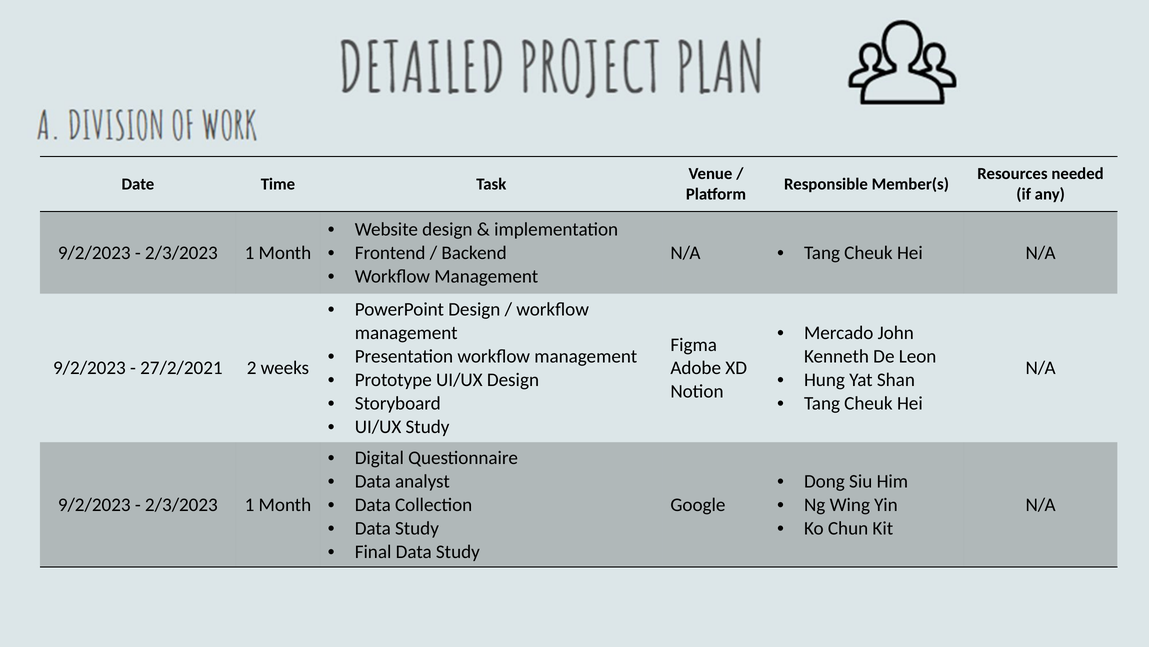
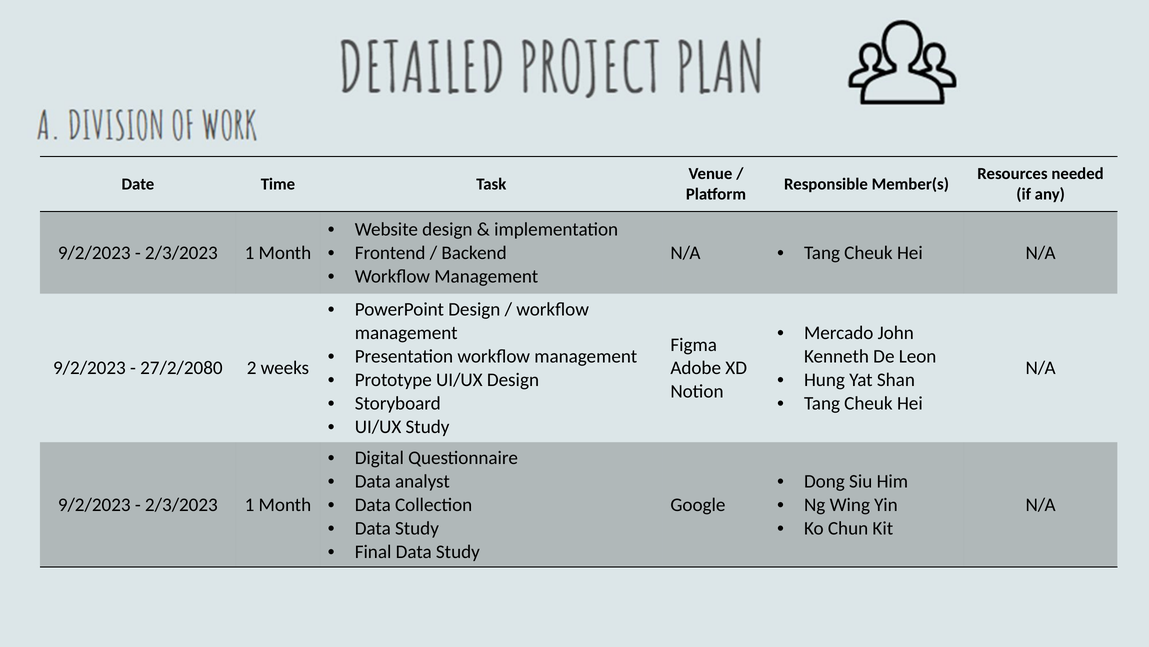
27/2/2021: 27/2/2021 -> 27/2/2080 (181, 368)
